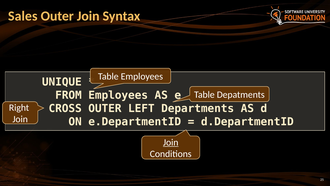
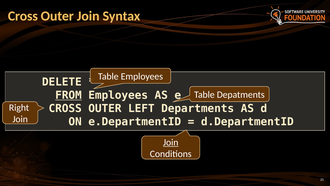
Sales: Sales -> Cross (23, 16)
UNIQUE: UNIQUE -> DELETE (62, 82)
FROM underline: none -> present (68, 95)
